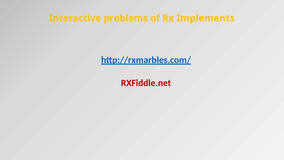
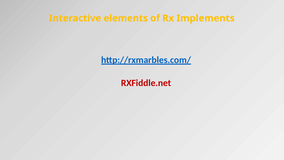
problems: problems -> elements (126, 18)
